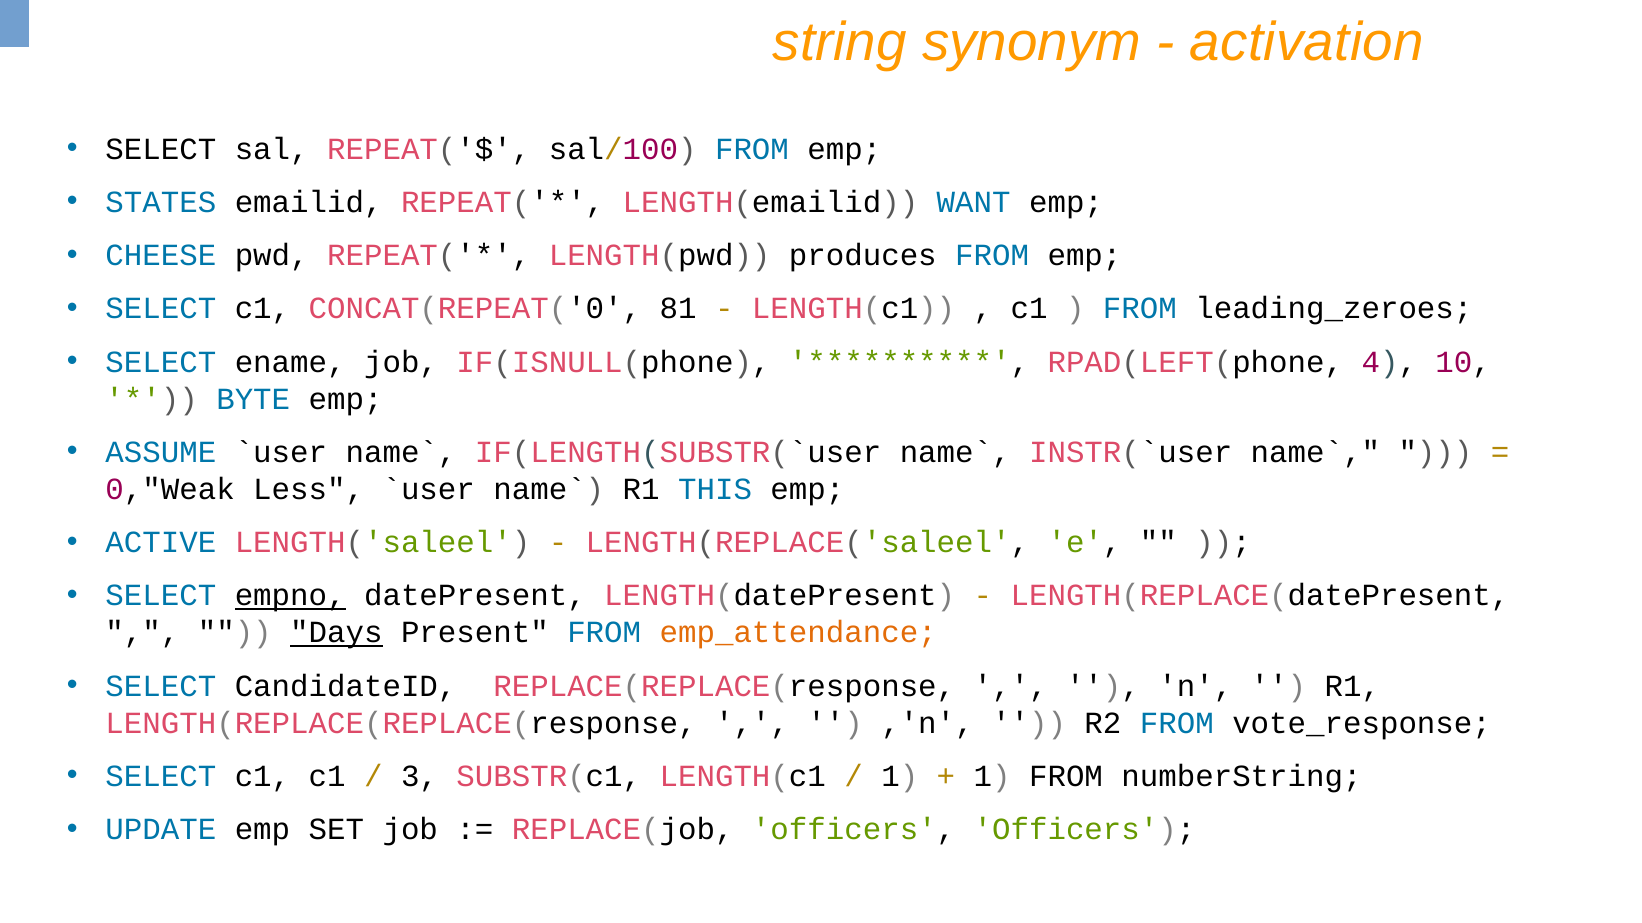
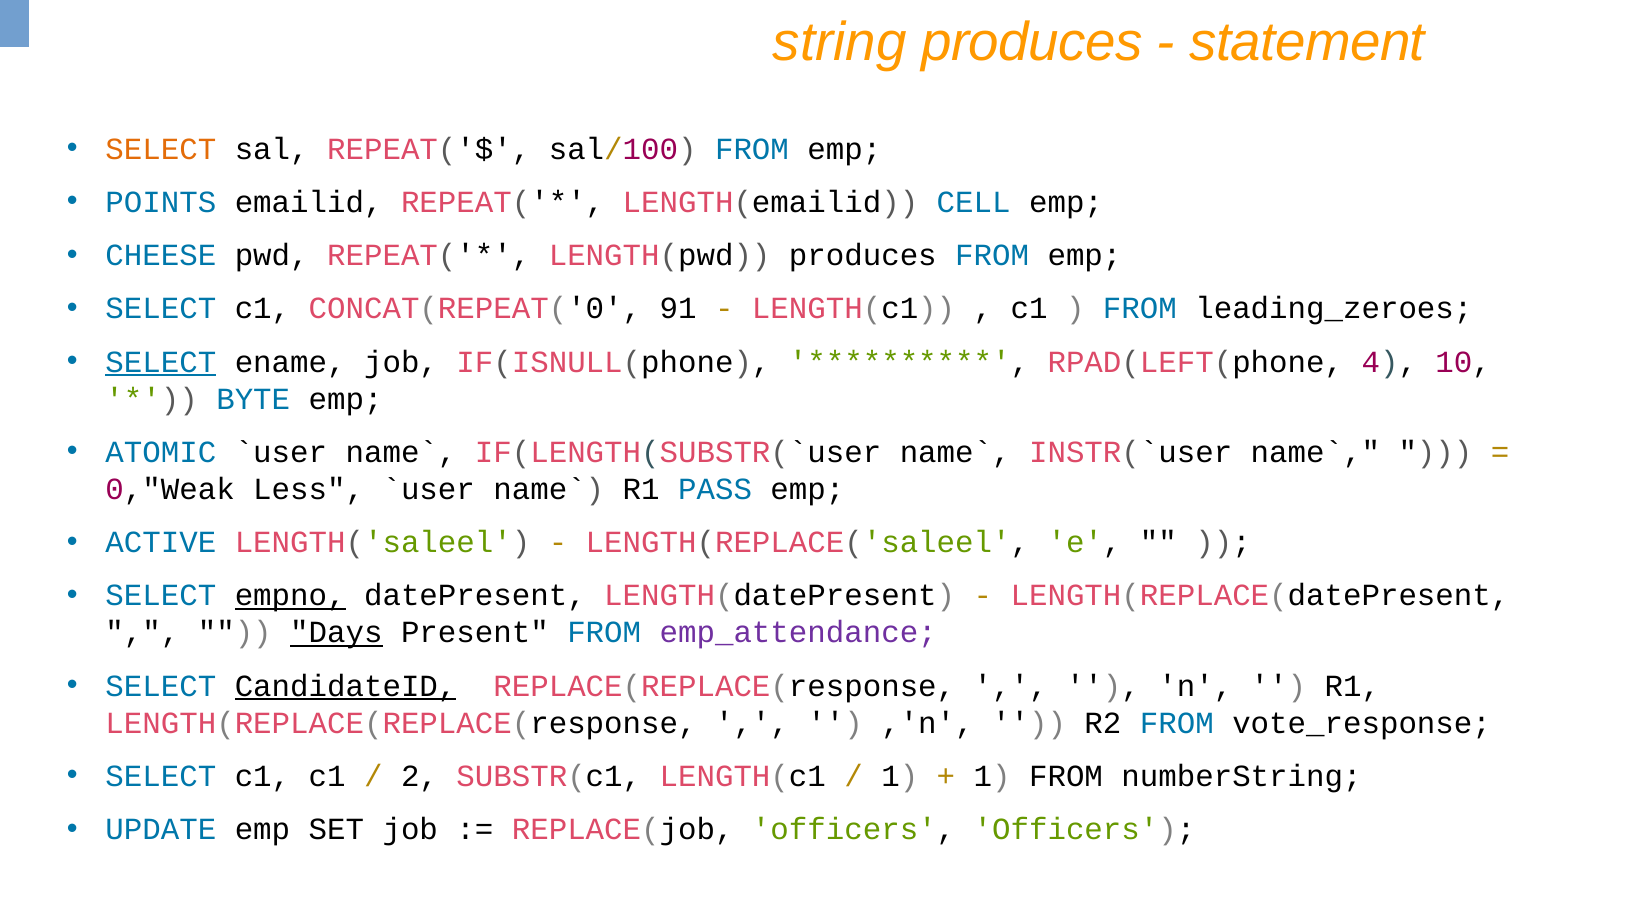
string synonym: synonym -> produces (1032, 43)
activation: activation -> statement (1307, 43)
SELECT colour: black -> orange (161, 149)
STATES: STATES -> POINTS (161, 202)
WANT: WANT -> CELL (974, 202)
81: 81 -> 91 (678, 309)
SELECT underline: none -> present (161, 362)
ASSUME: ASSUME -> ATOMIC (161, 453)
THIS: THIS -> PASS (715, 490)
emp_attendance colour: orange -> purple (798, 633)
CandidateID underline: none -> present (346, 687)
3: 3 -> 2 (419, 777)
